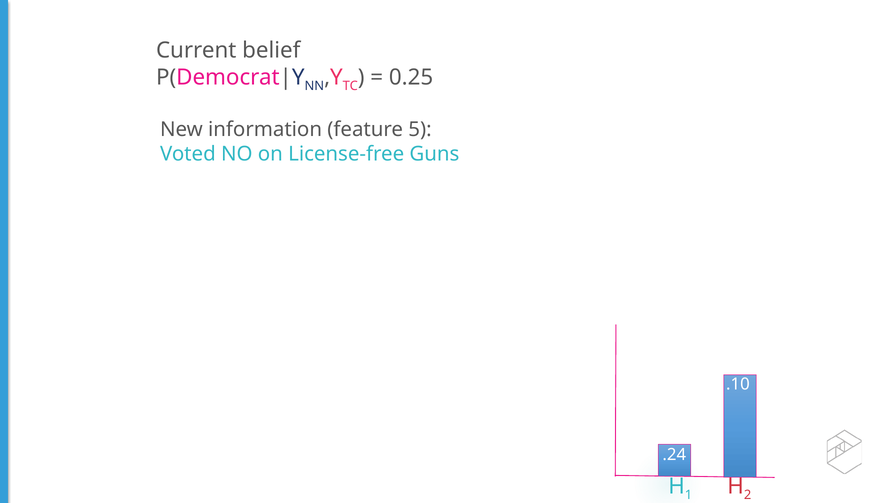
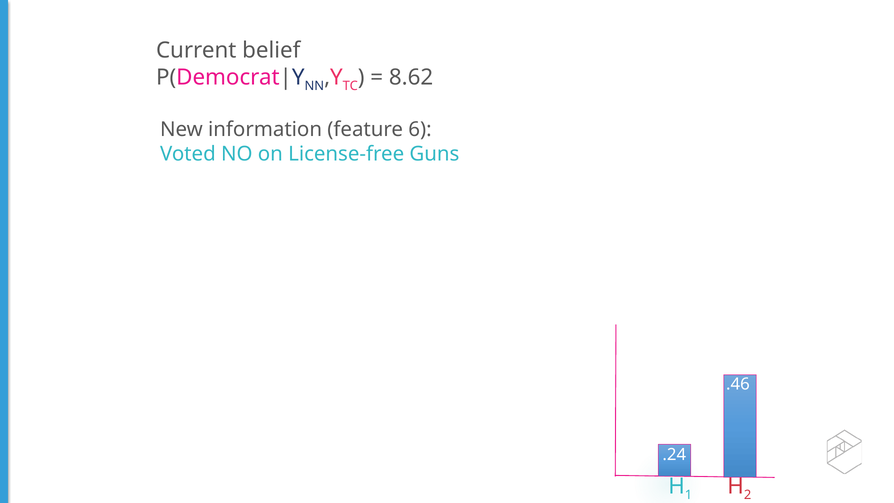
0.25: 0.25 -> 8.62 (411, 77)
5: 5 -> 6 (420, 129)
.10: .10 -> .46 (738, 384)
